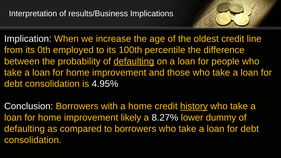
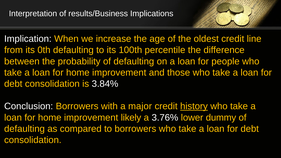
0th employed: employed -> defaulting (73, 50)
defaulting underline: present -> none (134, 61)
4.95%: 4.95% -> 3.84% (105, 84)
a home: home -> major (140, 106)
8.27%: 8.27% -> 3.76% (165, 118)
